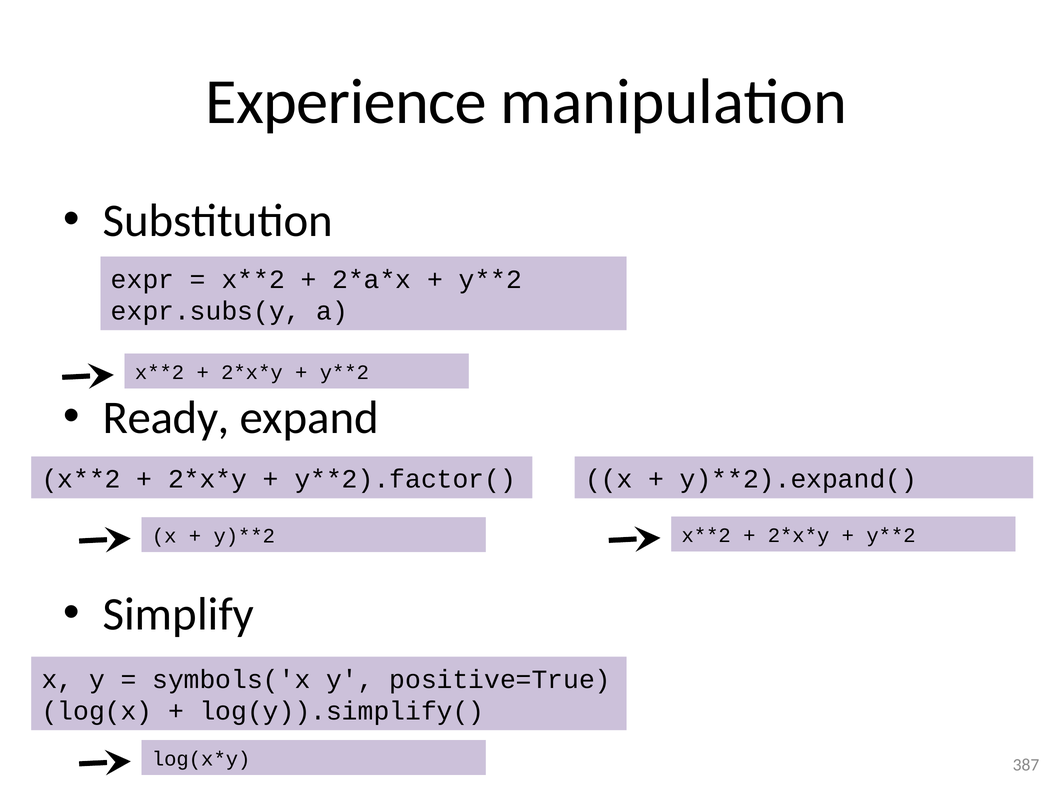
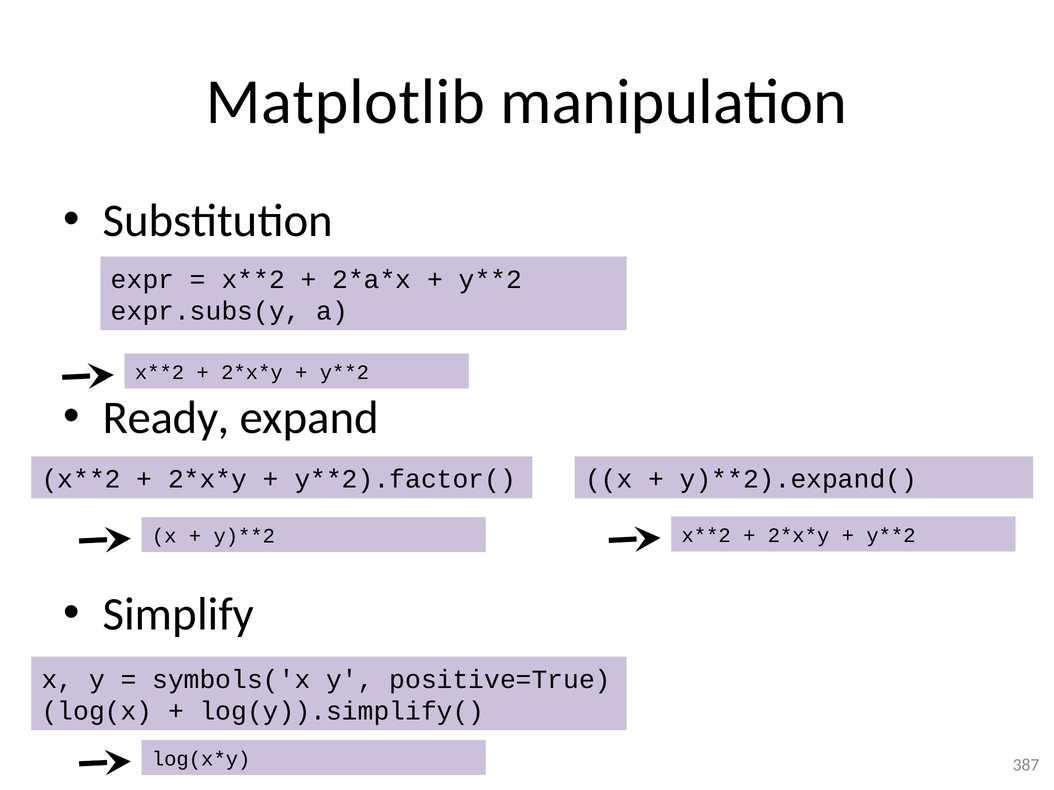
Experience: Experience -> Matplotlib (345, 102)
